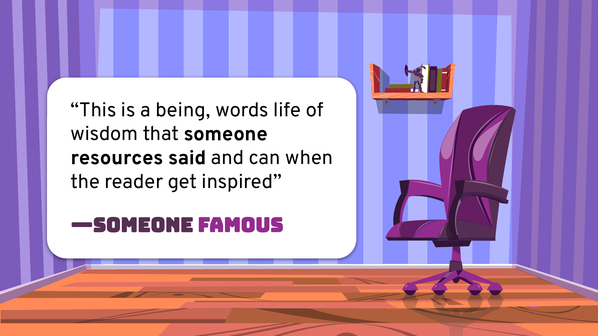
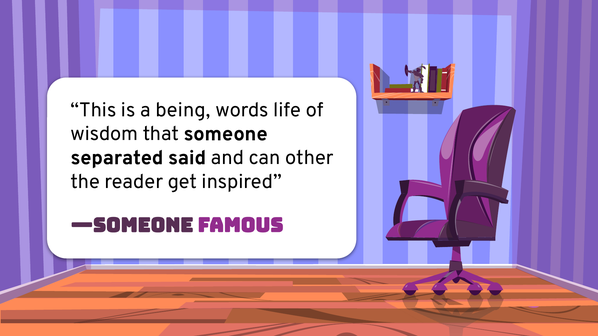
resources: resources -> separated (117, 158)
when: when -> other (309, 158)
